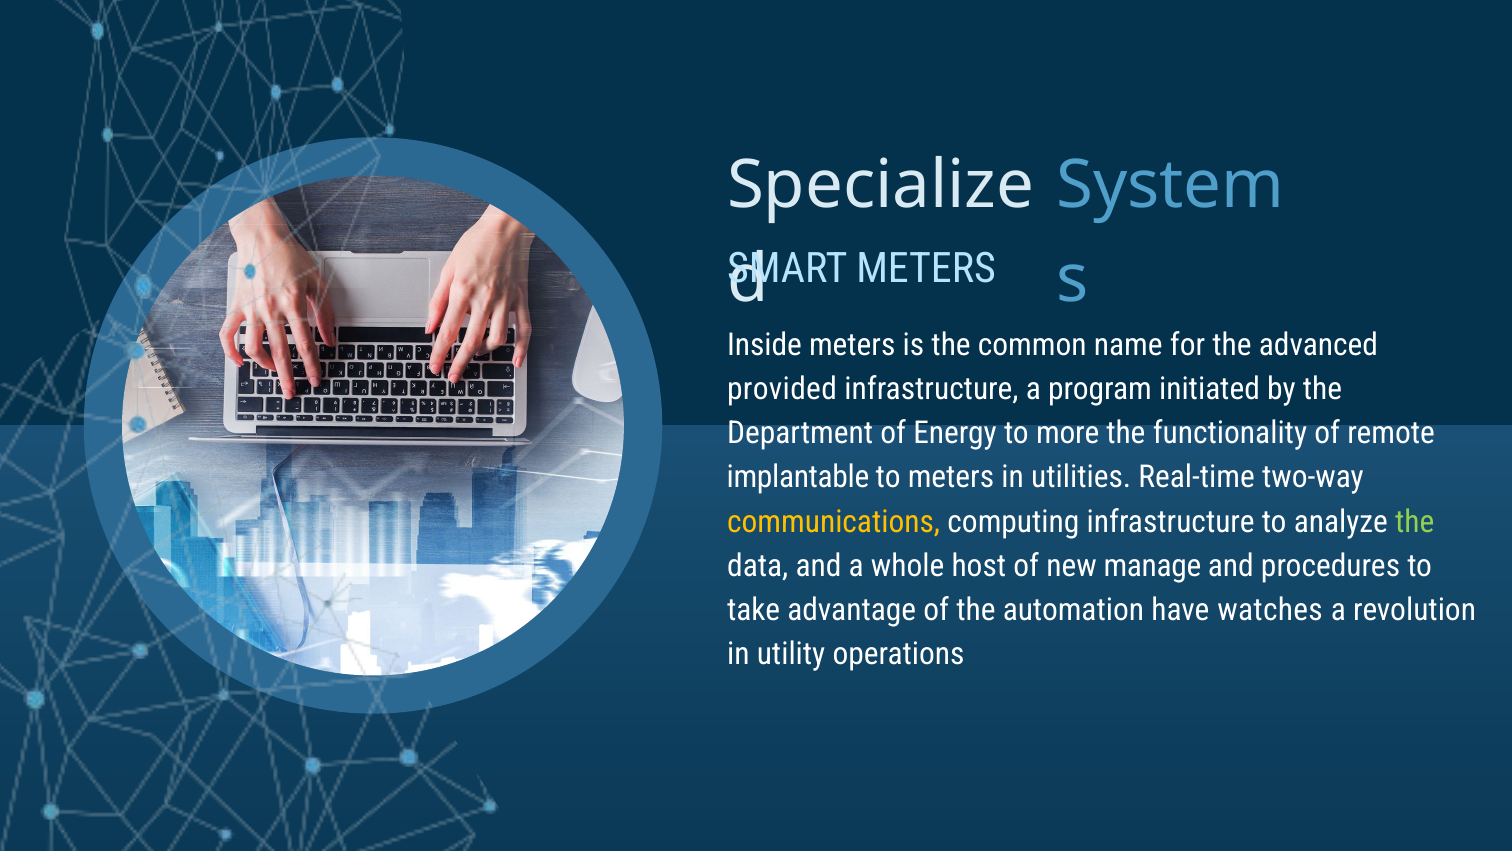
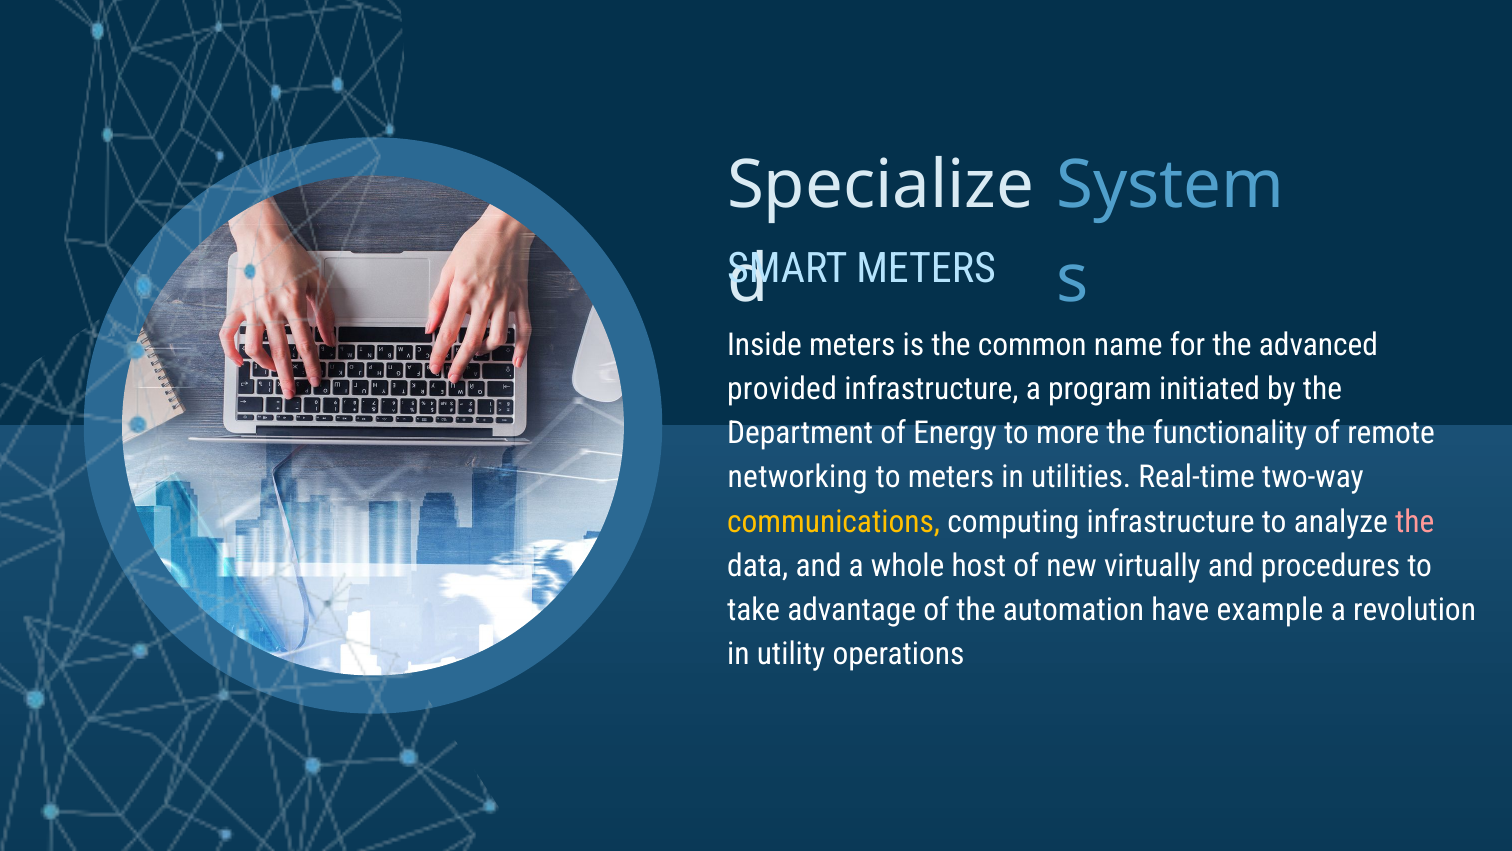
implantable: implantable -> networking (798, 477)
the colour: light green -> pink (1415, 521)
manage: manage -> virtually (1152, 566)
watches: watches -> example (1270, 610)
